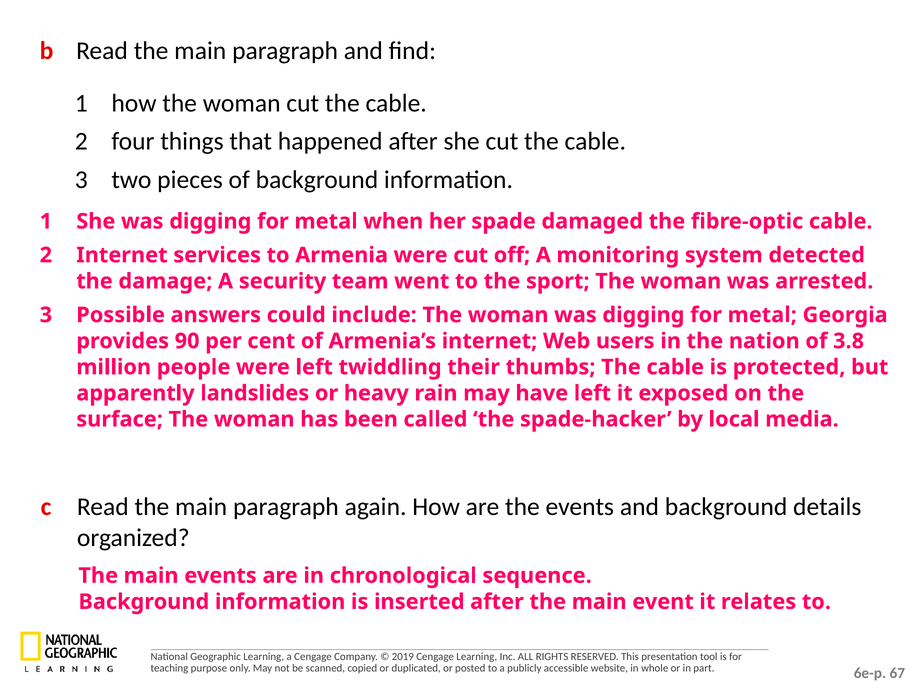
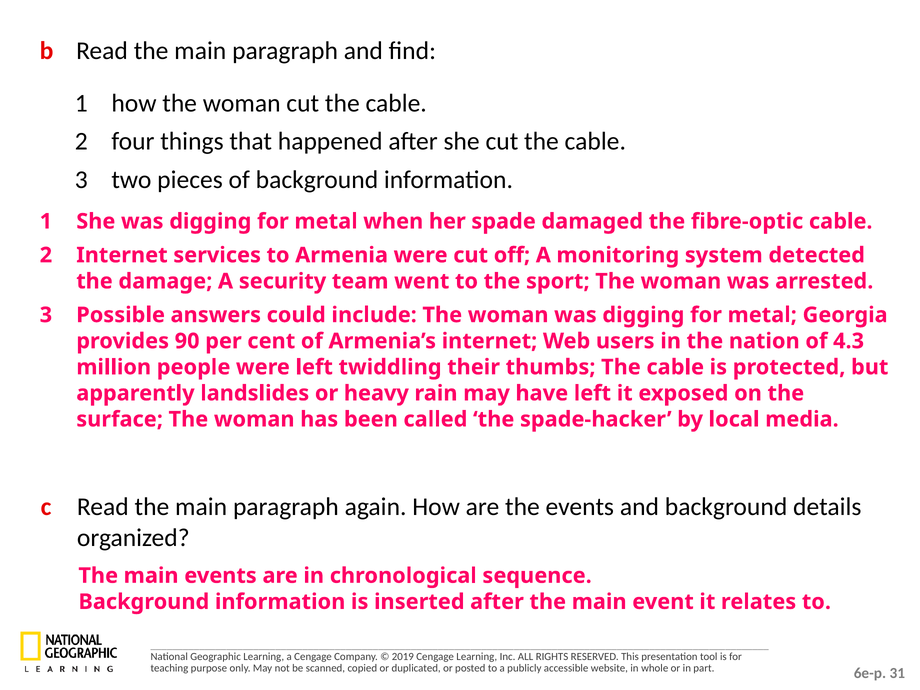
3.8: 3.8 -> 4.3 (849, 341)
67: 67 -> 31 (897, 673)
